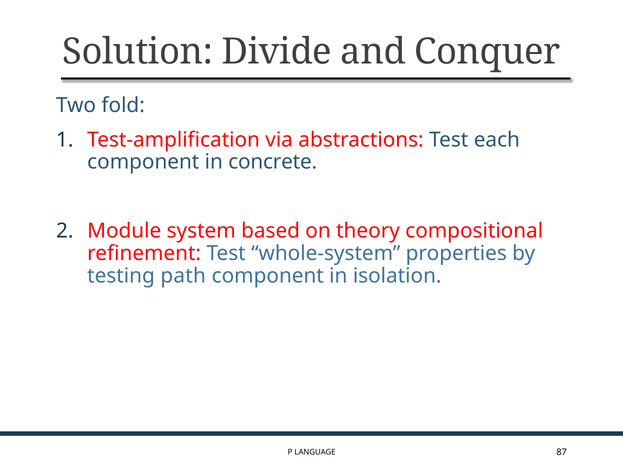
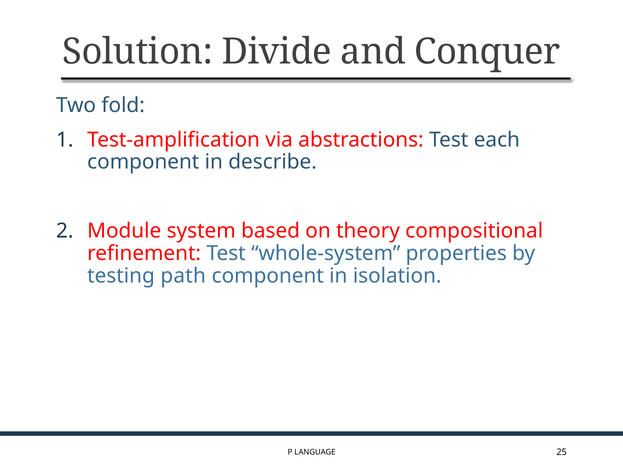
concrete: concrete -> describe (273, 162)
87: 87 -> 25 (562, 452)
